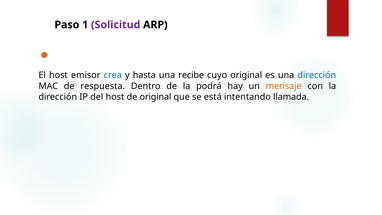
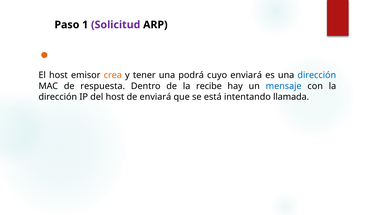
crea colour: blue -> orange (113, 75)
hasta: hasta -> tener (144, 75)
recibe: recibe -> podrá (191, 75)
cuyo original: original -> enviará (246, 75)
podrá: podrá -> recibe (209, 86)
mensaje colour: orange -> blue (284, 86)
de original: original -> enviará (155, 97)
